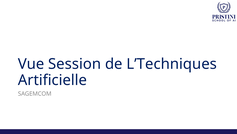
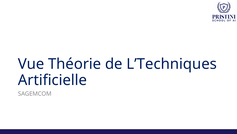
Session: Session -> Théorie (75, 64)
